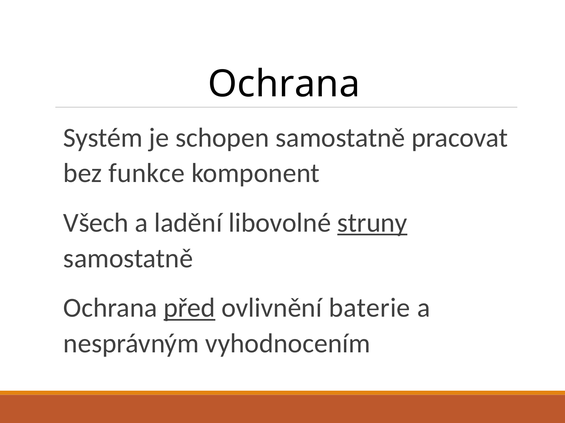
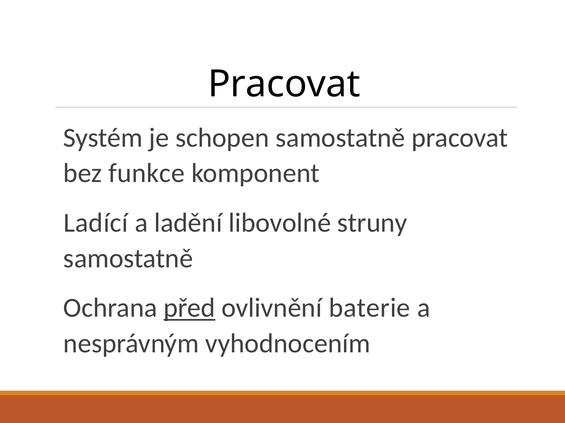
Ochrana: Ochrana -> Pracovat (284, 84)
Všech: Všech -> Ladící (96, 223)
struny underline: present -> none (372, 223)
